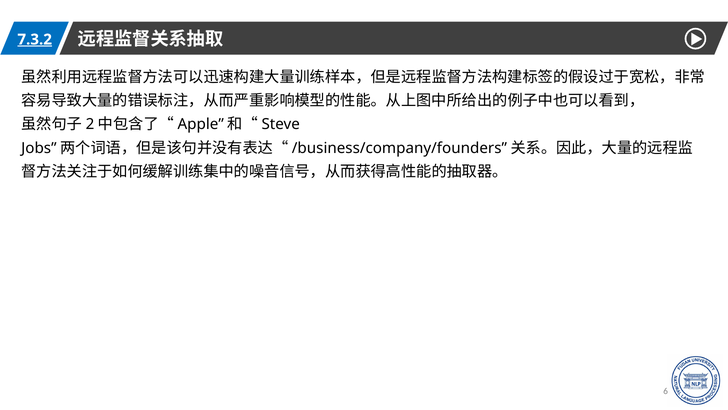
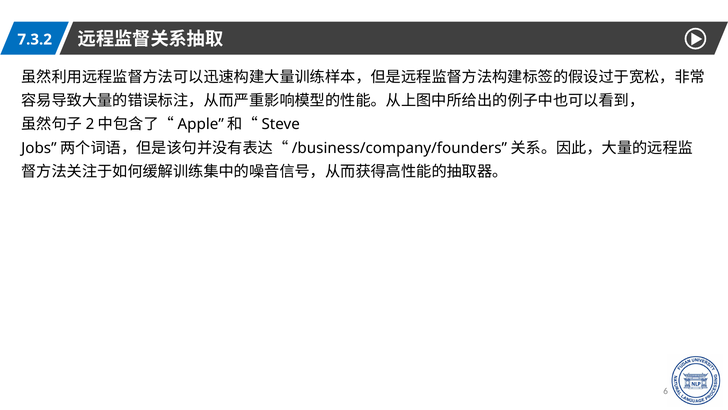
7.3.2 underline: present -> none (35, 39)
